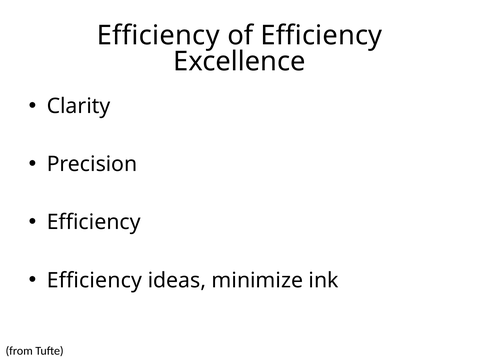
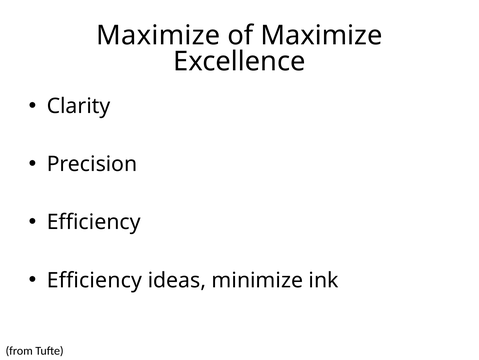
Efficiency: Efficiency -> Maximize (158, 35)
of Efficiency: Efficiency -> Maximize (321, 35)
